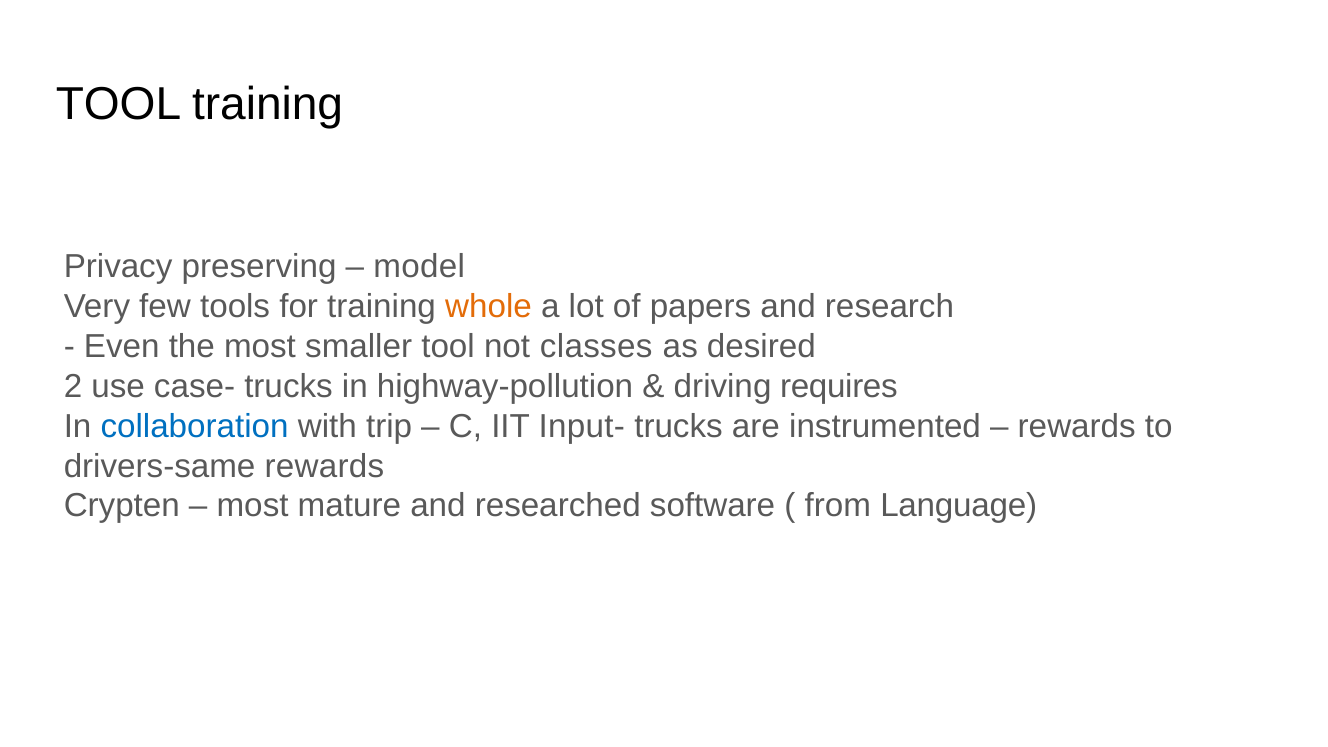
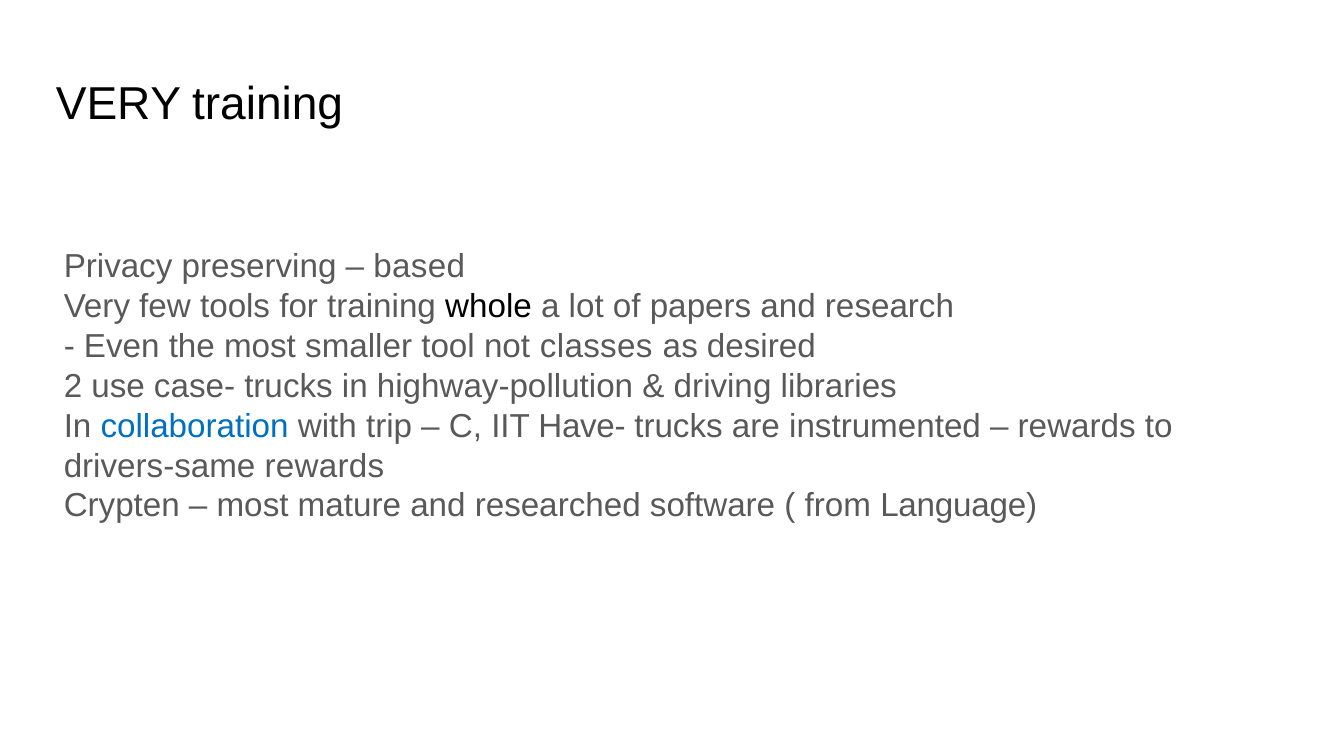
TOOL: TOOL -> VERY (119, 104)
model: model -> based (419, 267)
whole colour: orange -> black (489, 307)
requires: requires -> libraries (839, 387)
Input-: Input- -> Have- (582, 426)
